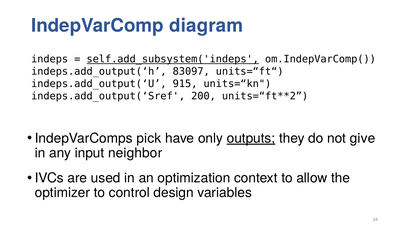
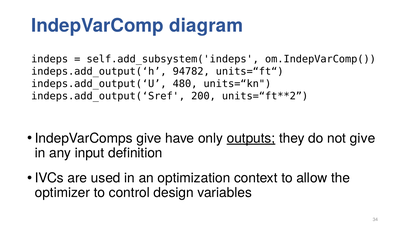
self.add_subsystem('indeps underline: present -> none (173, 59)
83097: 83097 -> 94782 (191, 72)
915: 915 -> 480 (185, 84)
IndepVarComps pick: pick -> give (149, 138)
neighbor: neighbor -> definition (135, 153)
